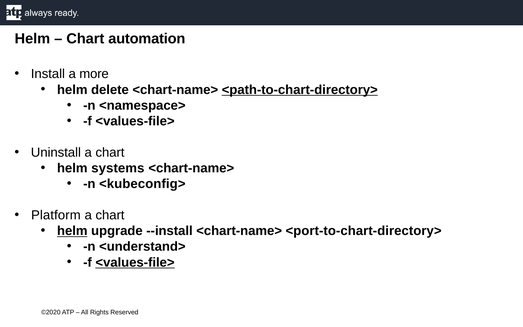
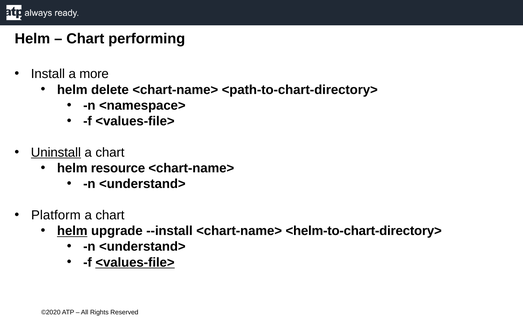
automation: automation -> performing (147, 39)
<path-to-chart-directory> underline: present -> none (300, 90)
Uninstall underline: none -> present (56, 152)
systems: systems -> resource (118, 168)
<kubeconfig>: <kubeconfig> -> <understand> (142, 184)
<port-to-chart-directory>: <port-to-chart-directory> -> <helm-to-chart-directory> (364, 231)
